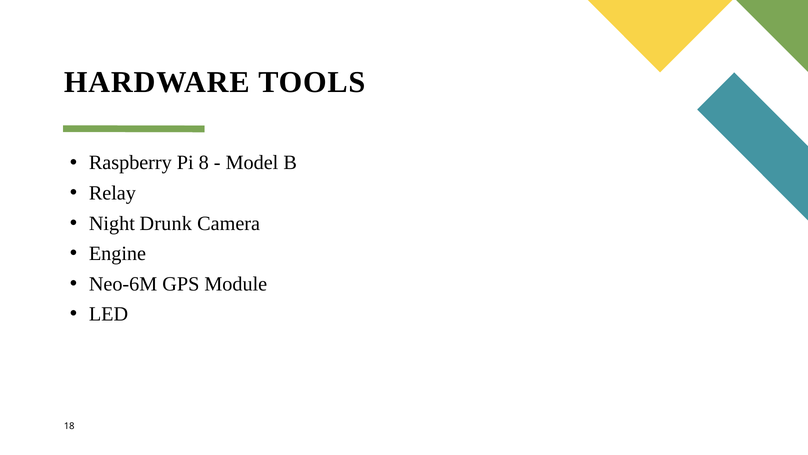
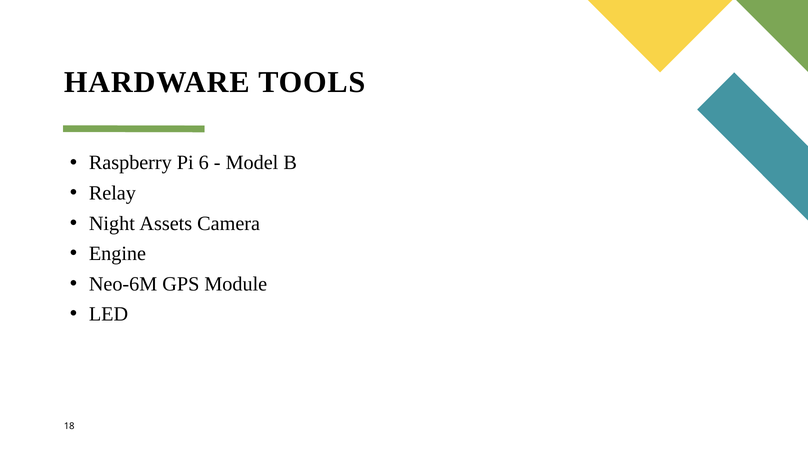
8: 8 -> 6 (204, 163)
Drunk: Drunk -> Assets (166, 223)
